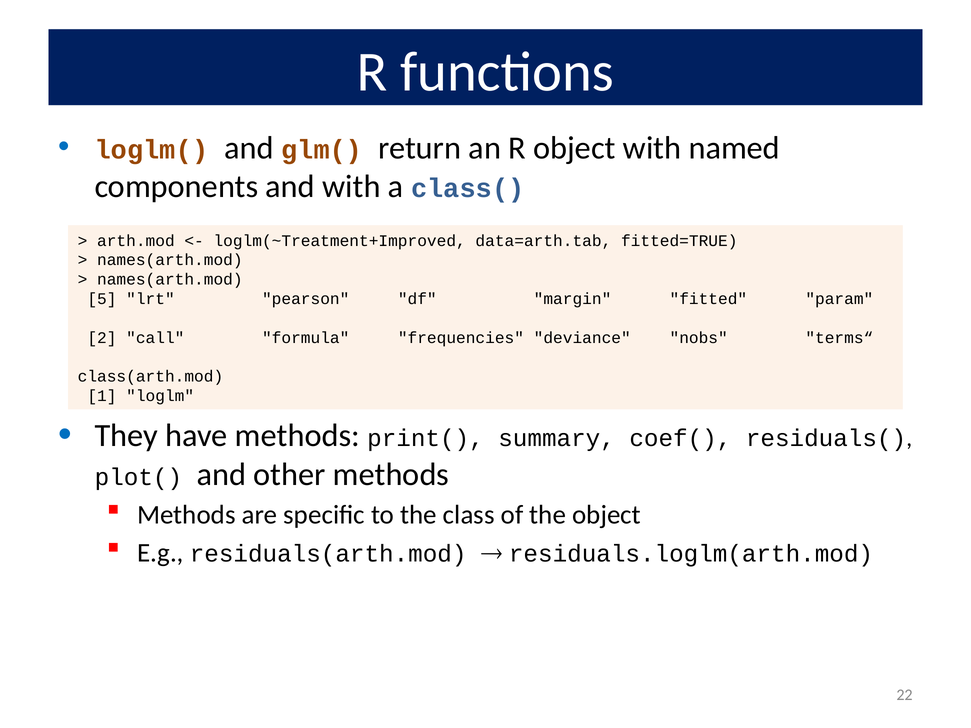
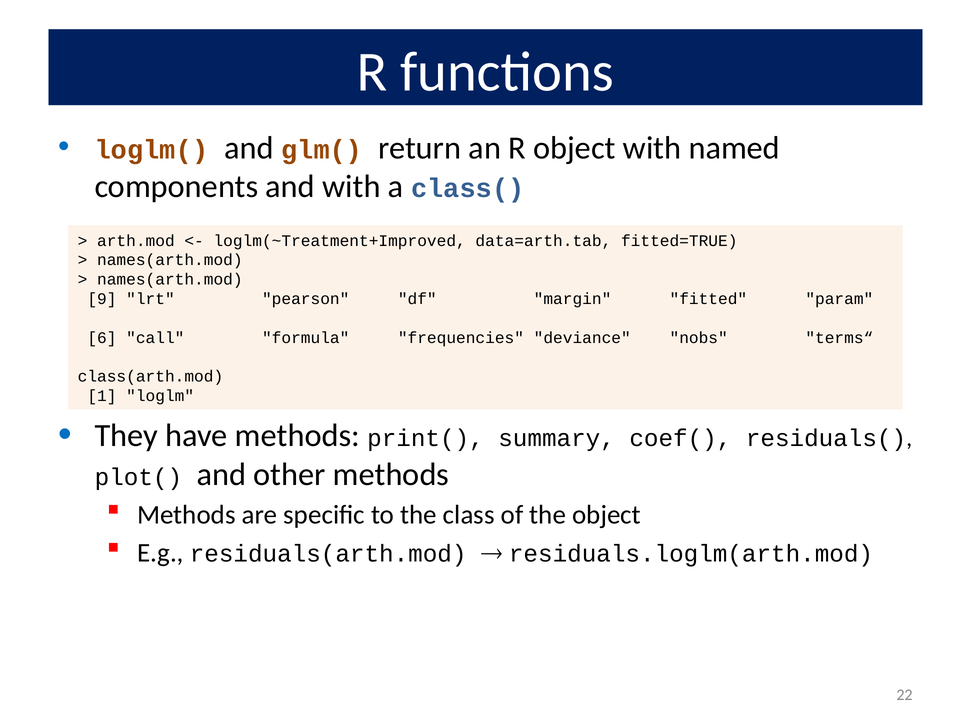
5: 5 -> 9 (102, 299)
2: 2 -> 6 (102, 338)
